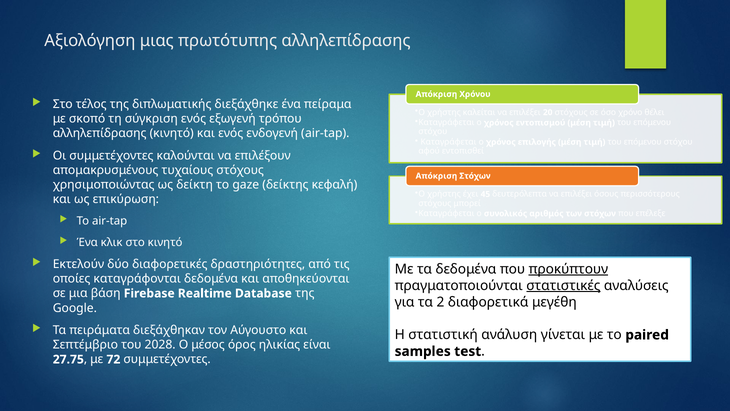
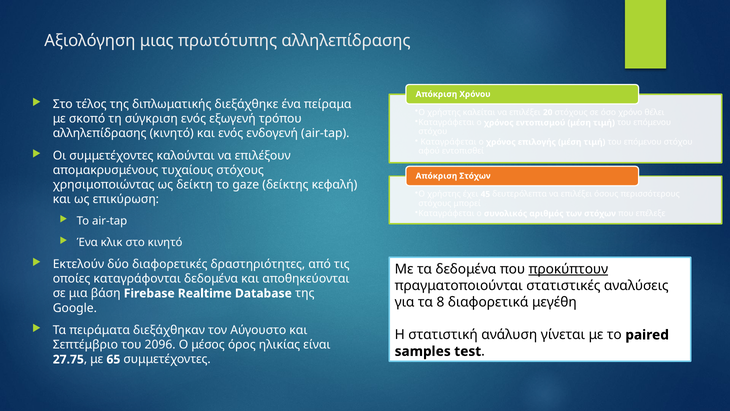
στατιστικές underline: present -> none (563, 285)
2: 2 -> 8 (440, 302)
2028: 2028 -> 2096 (160, 345)
72: 72 -> 65 (113, 359)
